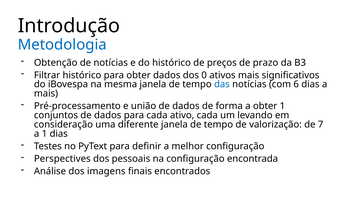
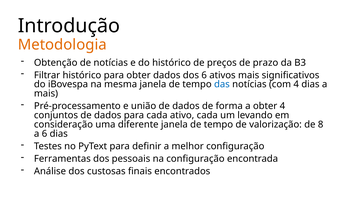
Metodologia colour: blue -> orange (62, 45)
dos 0: 0 -> 6 (204, 75)
com 6: 6 -> 4 (296, 84)
obter 1: 1 -> 4 (282, 106)
7: 7 -> 8 (321, 124)
a 1: 1 -> 6 (44, 134)
Perspectives: Perspectives -> Ferramentas (62, 159)
imagens: imagens -> custosas (106, 171)
